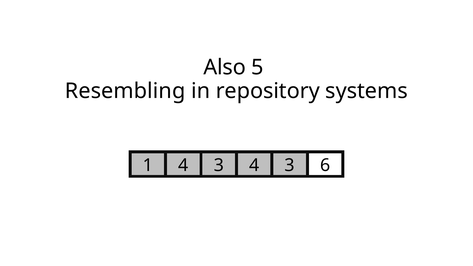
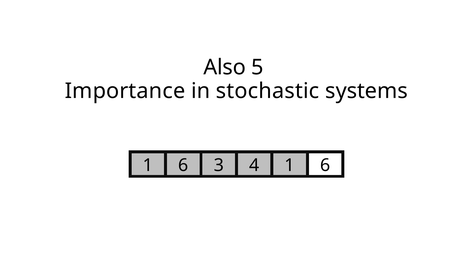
Resembling: Resembling -> Importance (125, 91)
repository: repository -> stochastic (268, 91)
4: 4 -> 6 (183, 165)
3 4 3: 3 -> 1 (290, 165)
